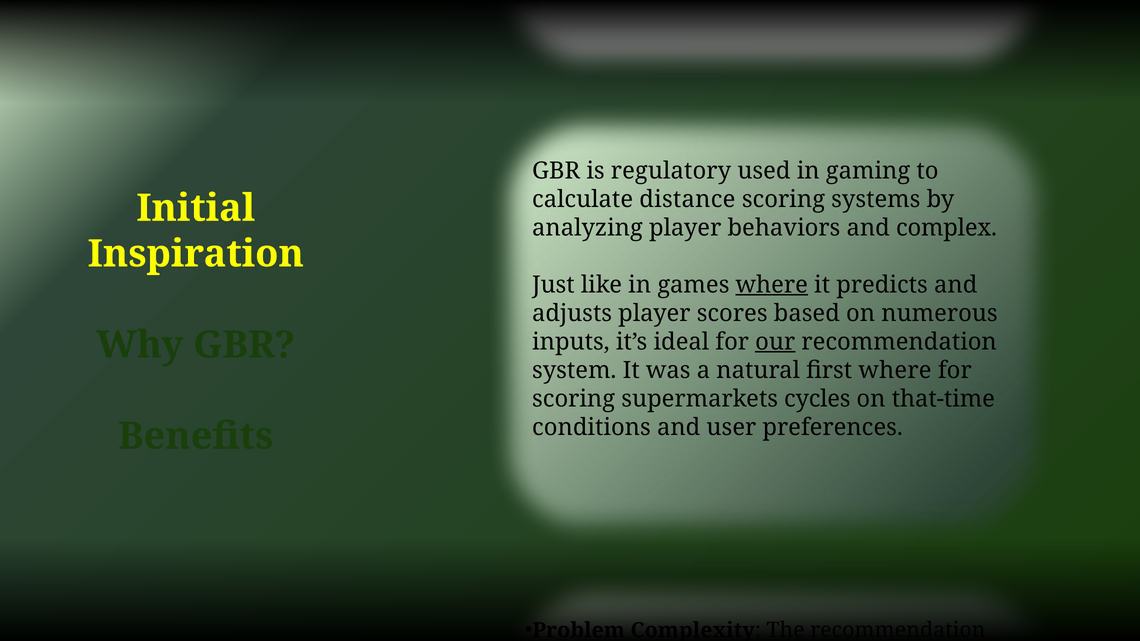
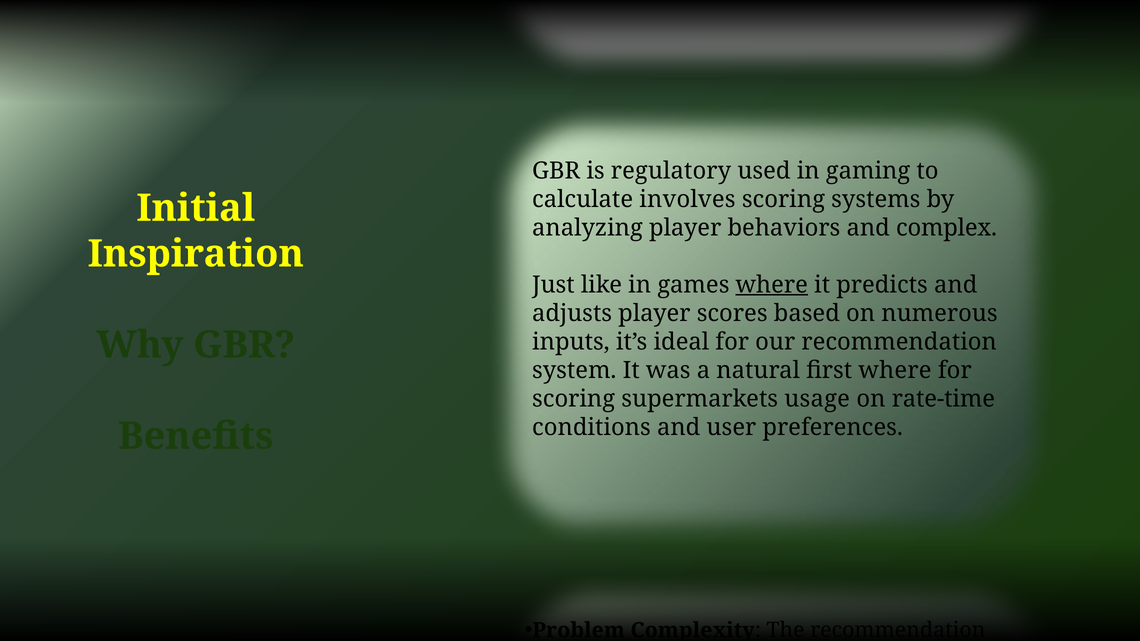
calculate distance: distance -> involves (687, 199)
our underline: present -> none (775, 342)
cycles: cycles -> usage (817, 399)
that-time: that-time -> rate-time (943, 399)
